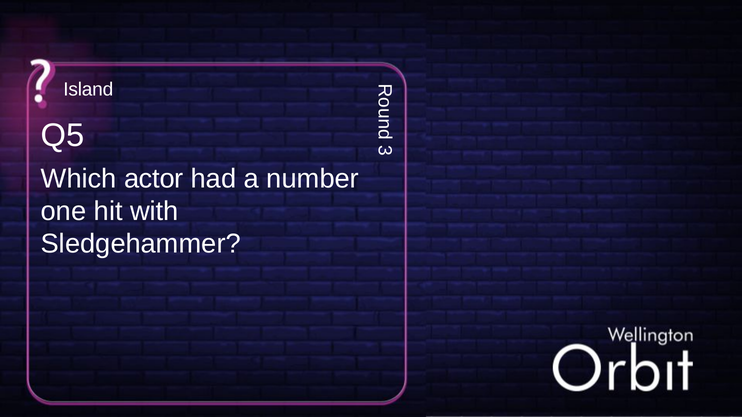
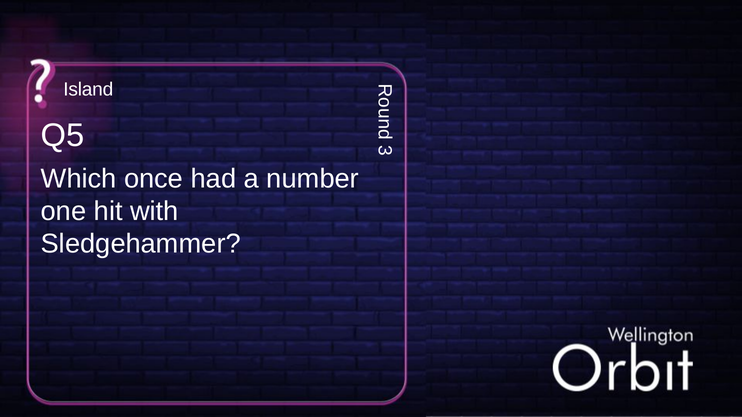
actor: actor -> once (154, 179)
